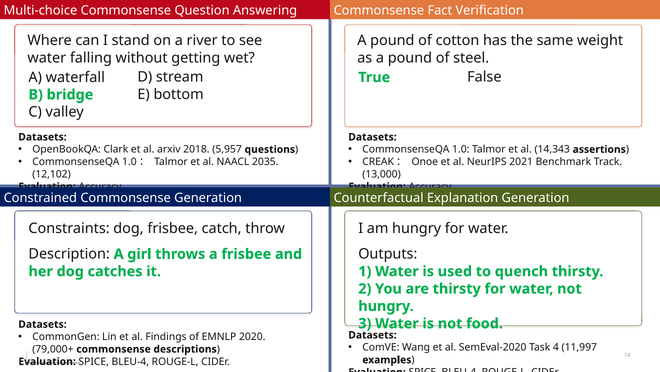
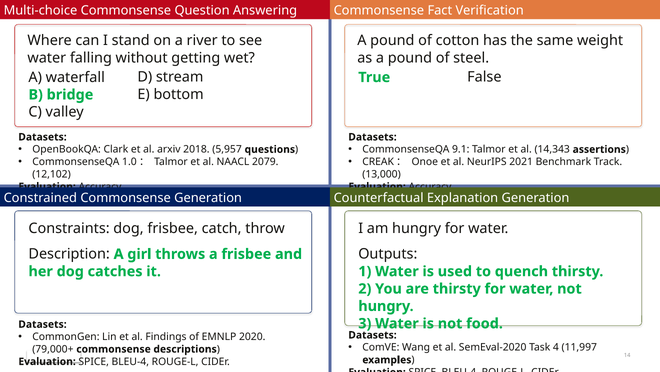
1.0: 1.0 -> 9.1 (461, 149)
2035: 2035 -> 2079 (265, 162)
